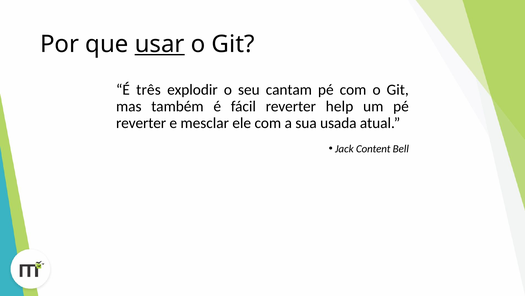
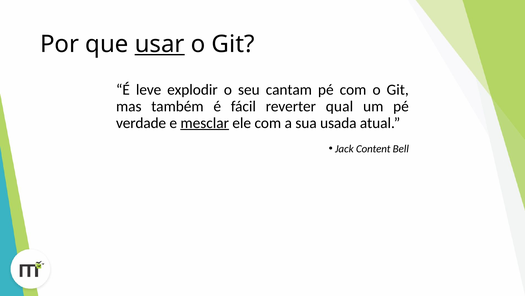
três: três -> leve (149, 90)
help: help -> qual (339, 106)
reverter: reverter -> verdade (141, 123)
mesclar underline: none -> present (205, 123)
